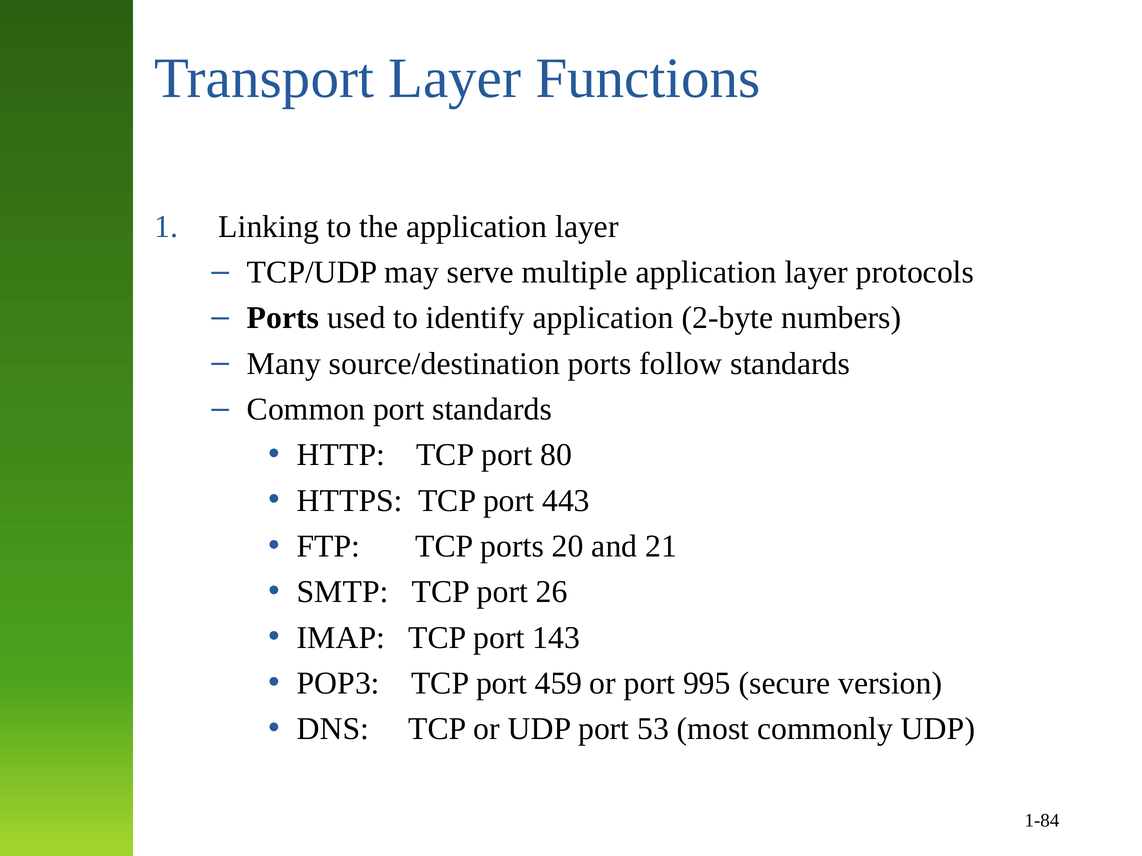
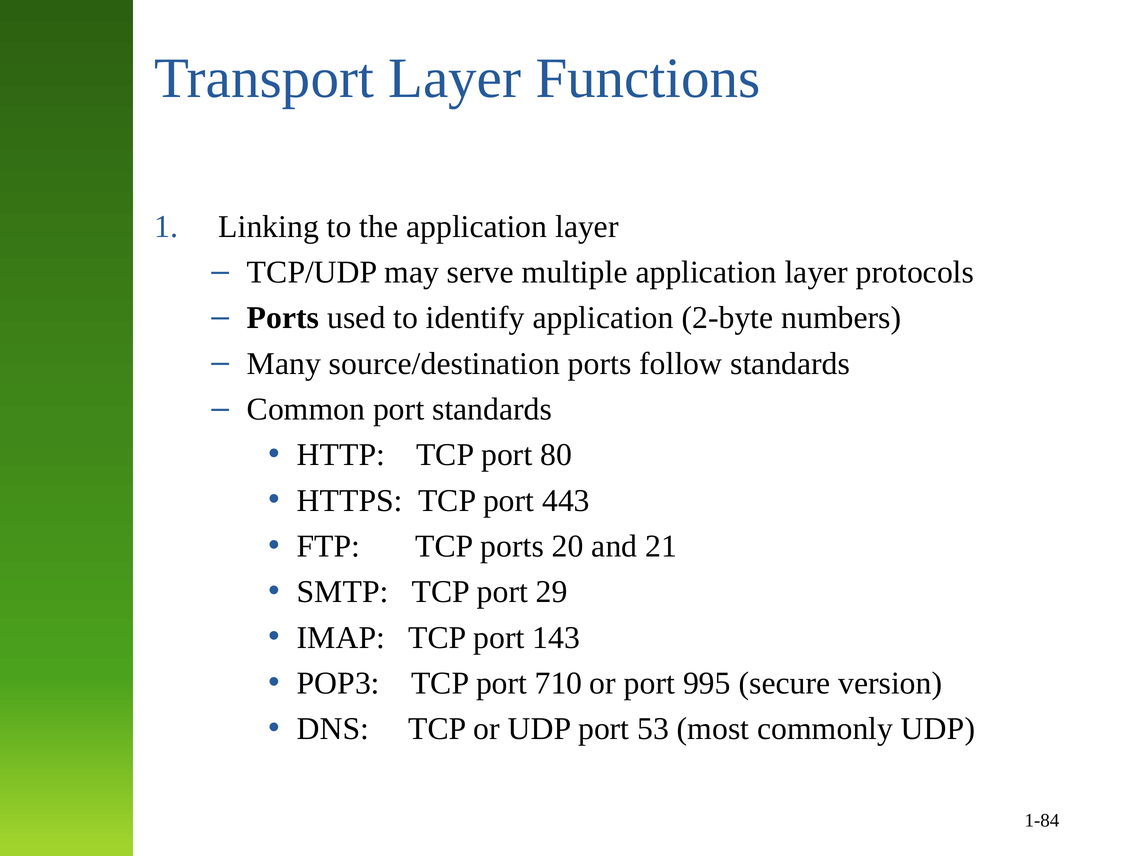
26: 26 -> 29 (552, 592)
459: 459 -> 710 (558, 684)
